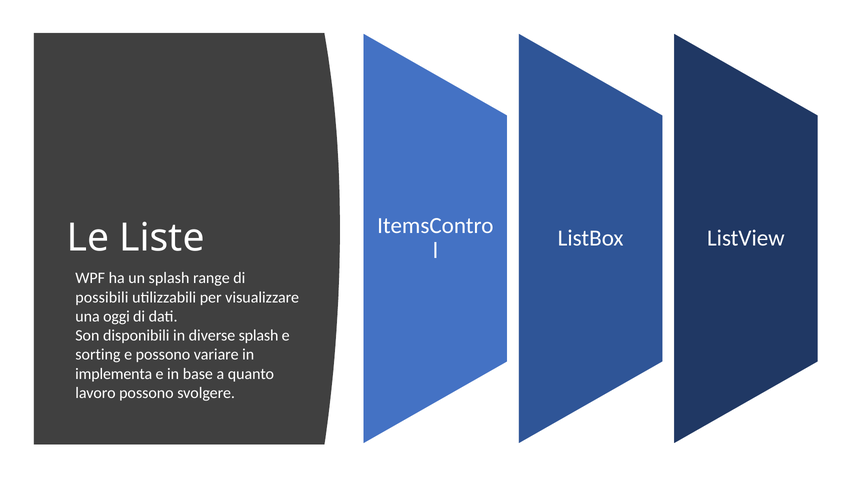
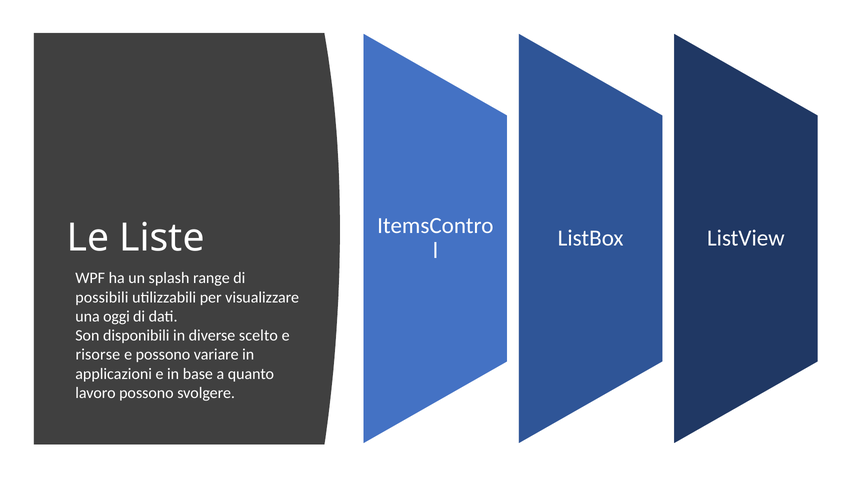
diverse splash: splash -> scelto (258, 336)
sorting: sorting -> risorse (98, 355)
implementa: implementa -> applicazioni (114, 374)
